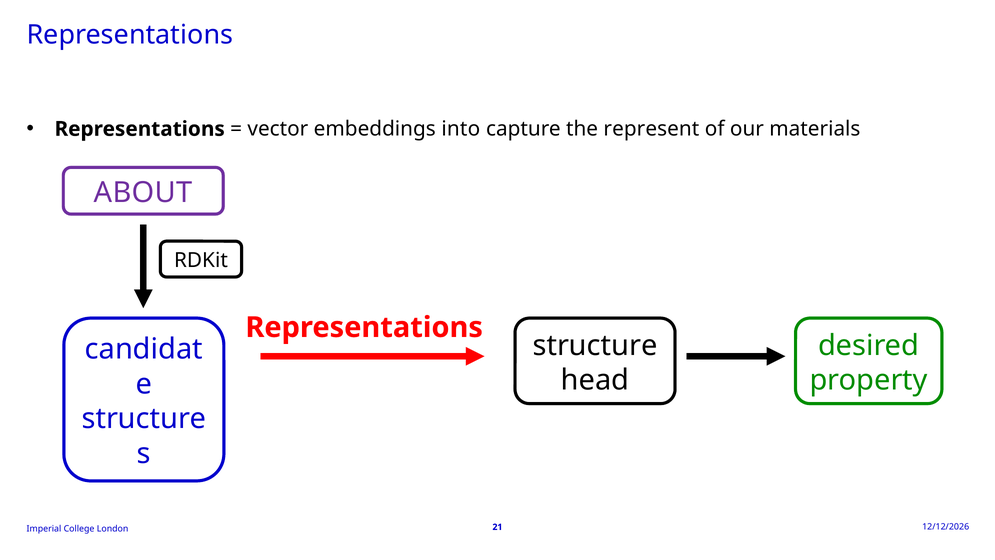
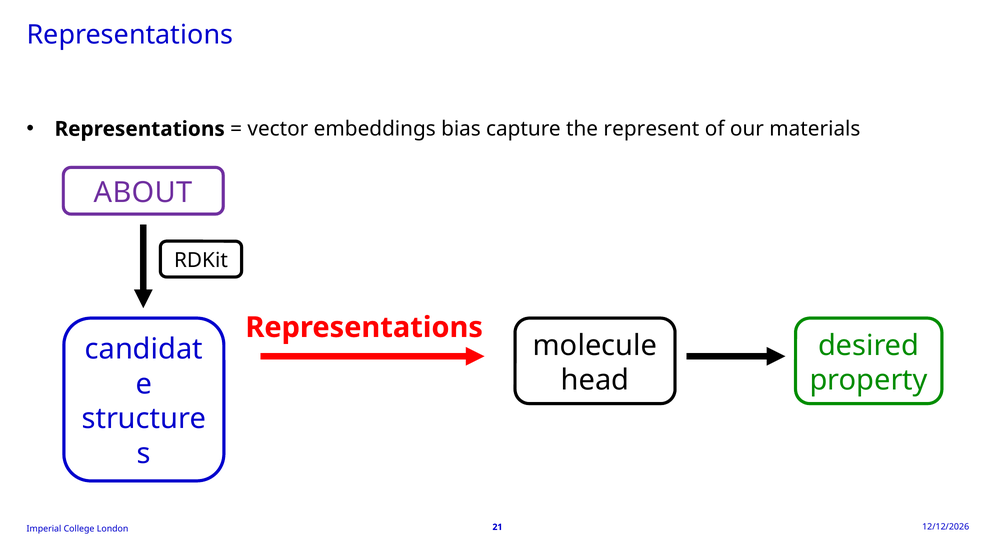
into: into -> bias (461, 129)
structure: structure -> molecule (595, 345)
